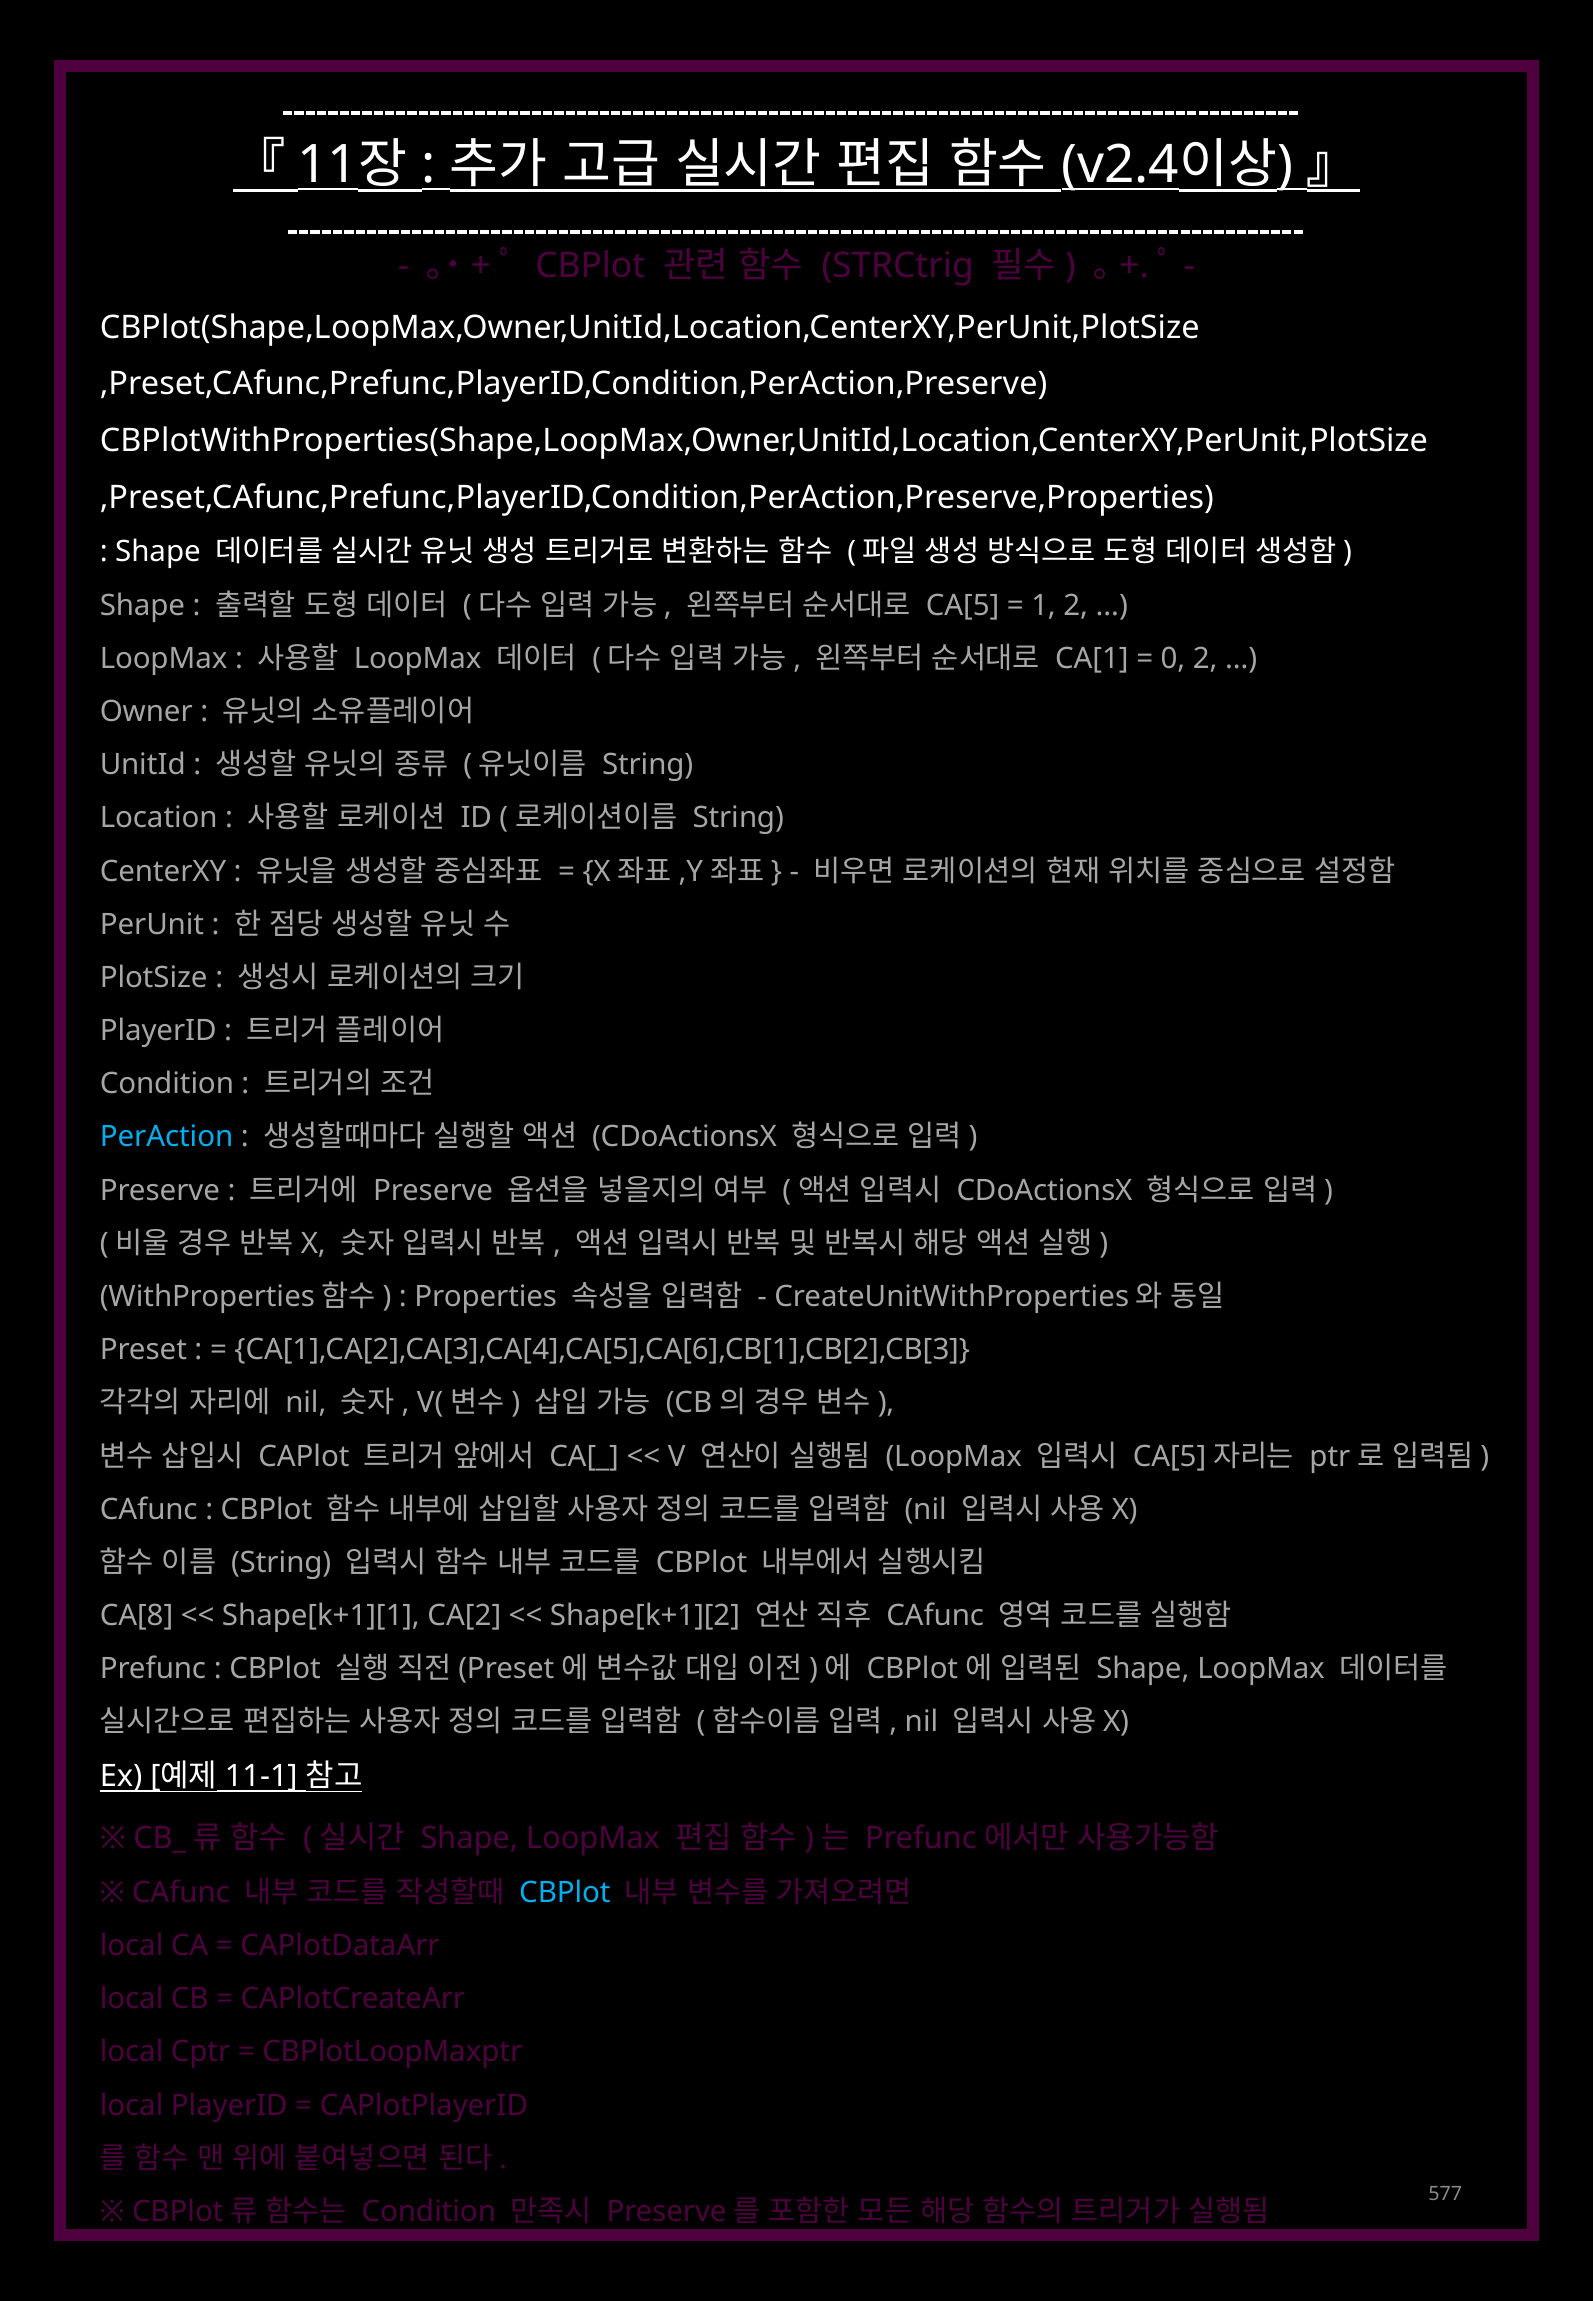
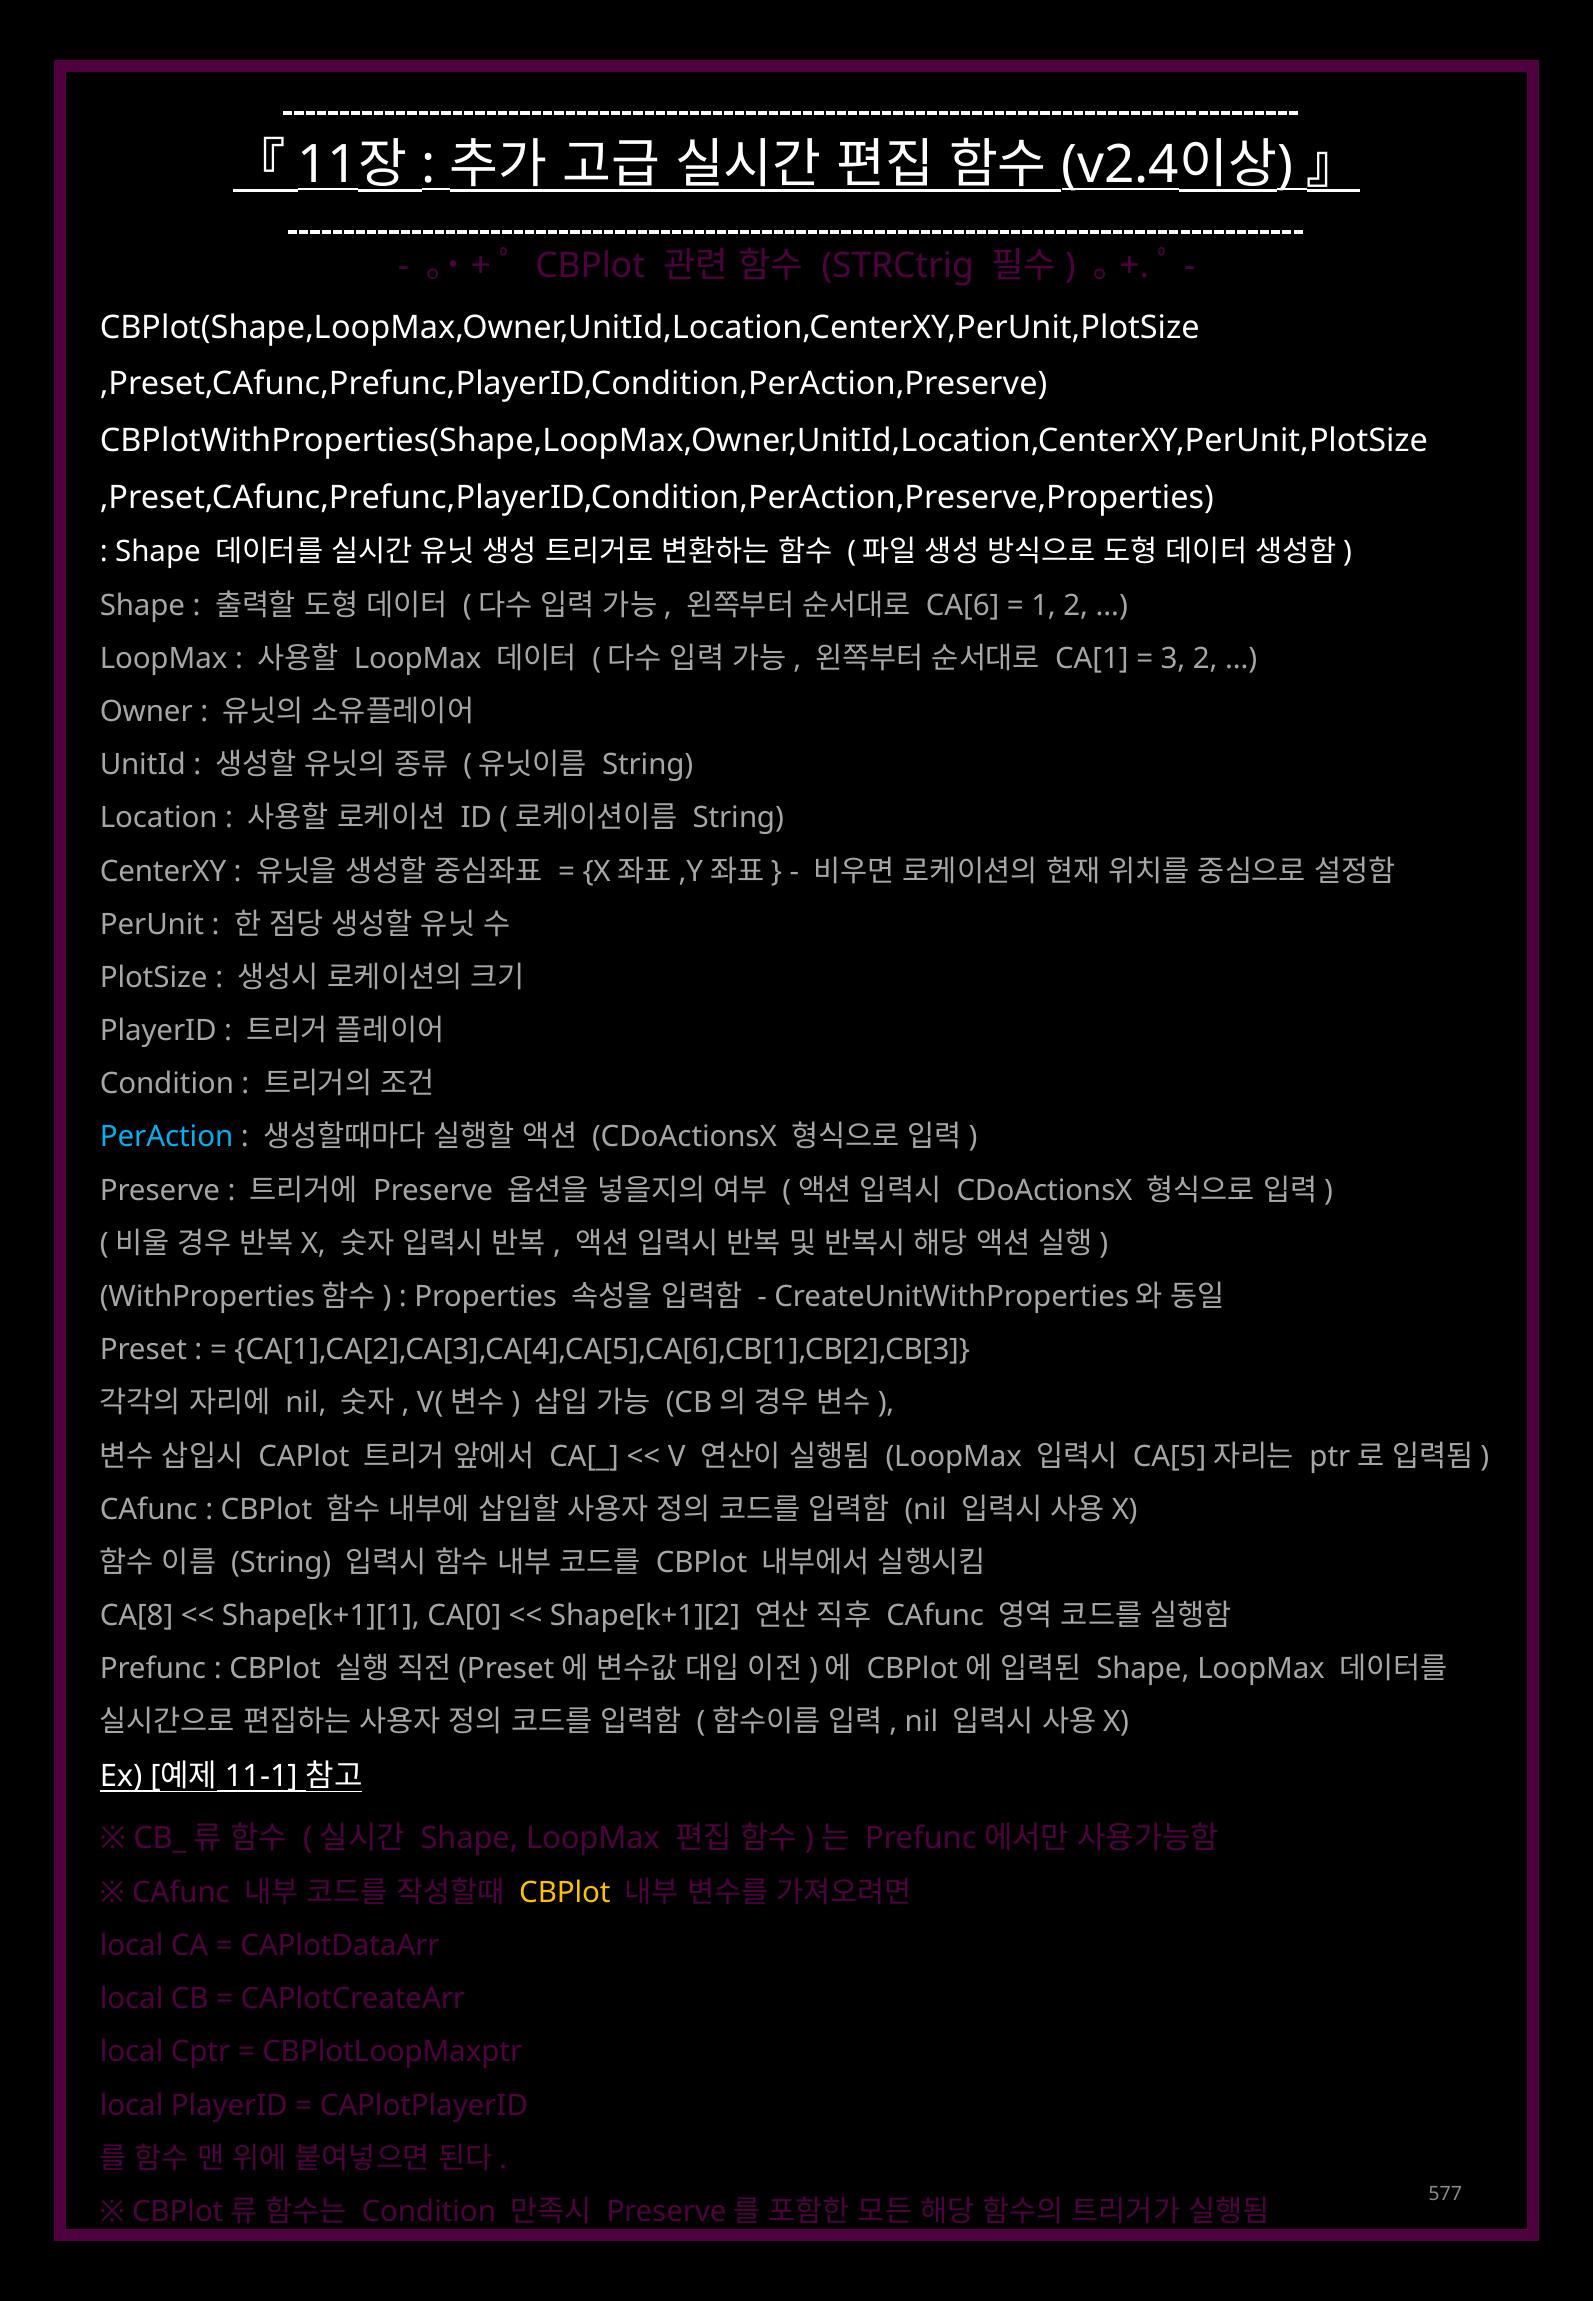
CA[5: CA[5 -> CA[6 (963, 605)
0: 0 -> 3 (1173, 659)
CA[2: CA[2 -> CA[0 (464, 1616)
CBPlot colour: light blue -> yellow (565, 1893)
